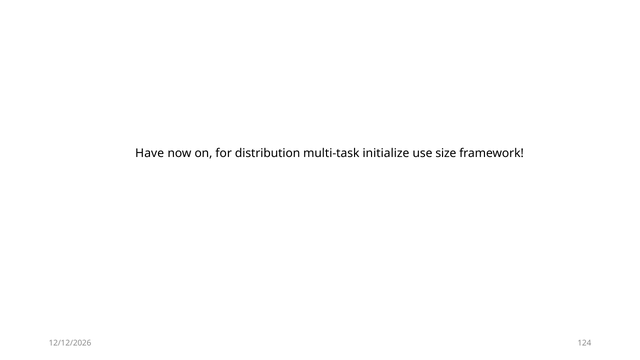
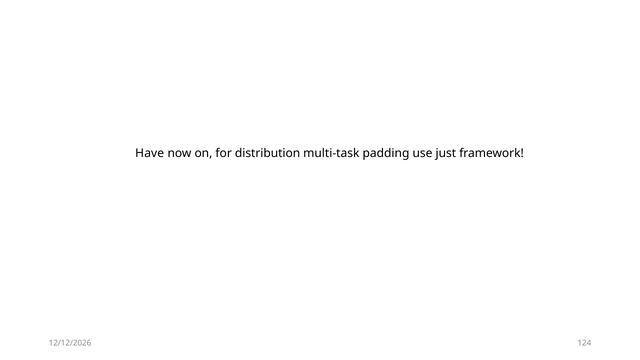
initialize: initialize -> padding (386, 153)
size: size -> just (446, 153)
